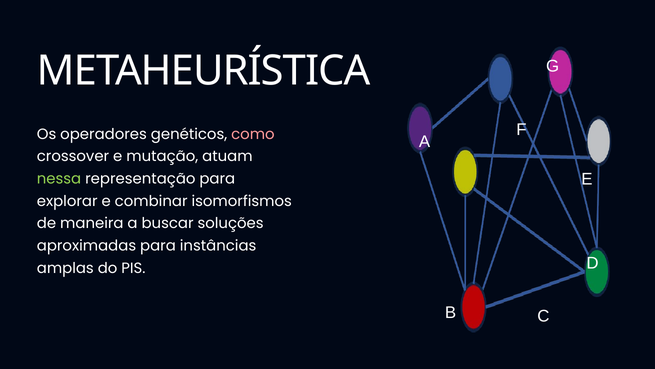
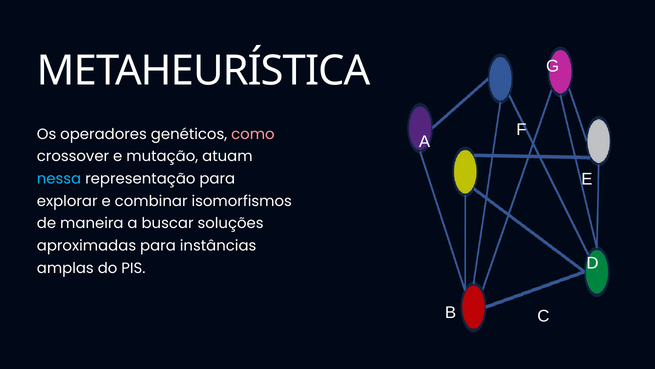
nessa colour: light green -> light blue (59, 179)
